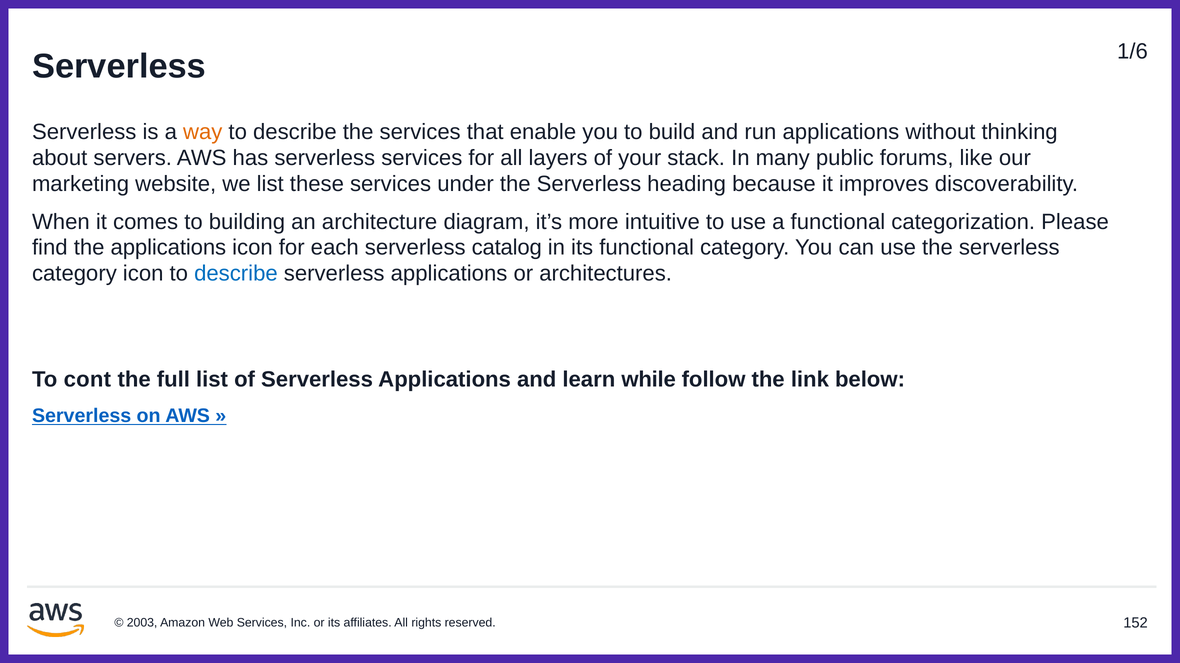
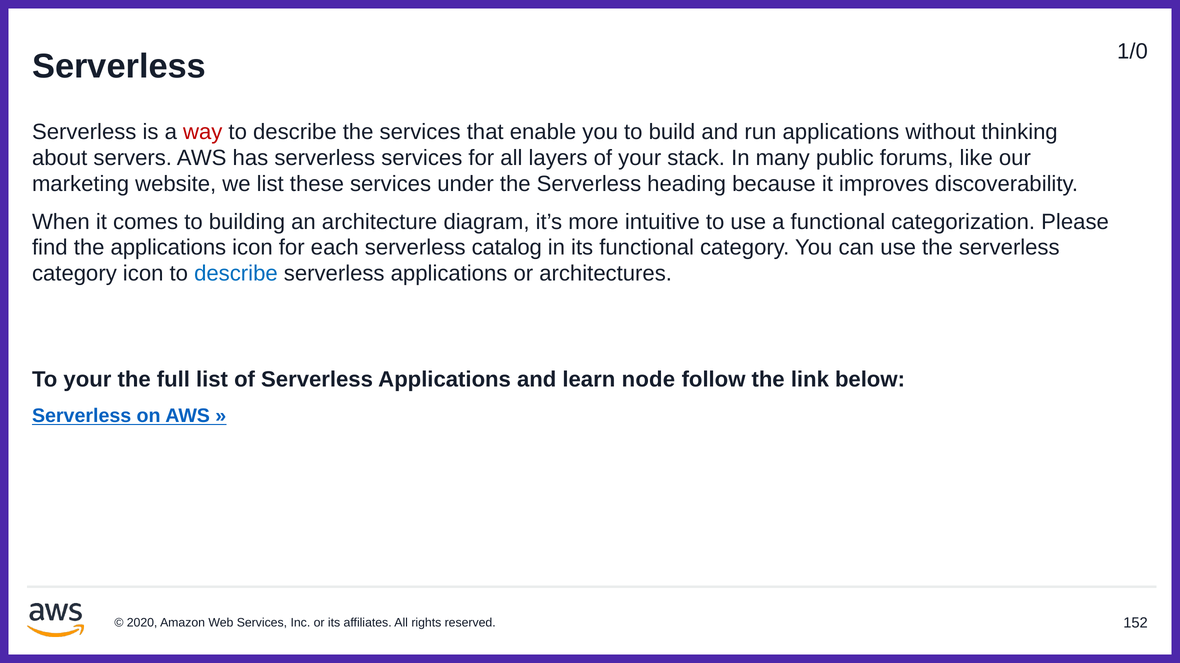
1/6: 1/6 -> 1/0 (1132, 52)
way colour: orange -> red (203, 132)
To cont: cont -> your (87, 380)
while: while -> node (648, 380)
2003: 2003 -> 2020 (142, 623)
